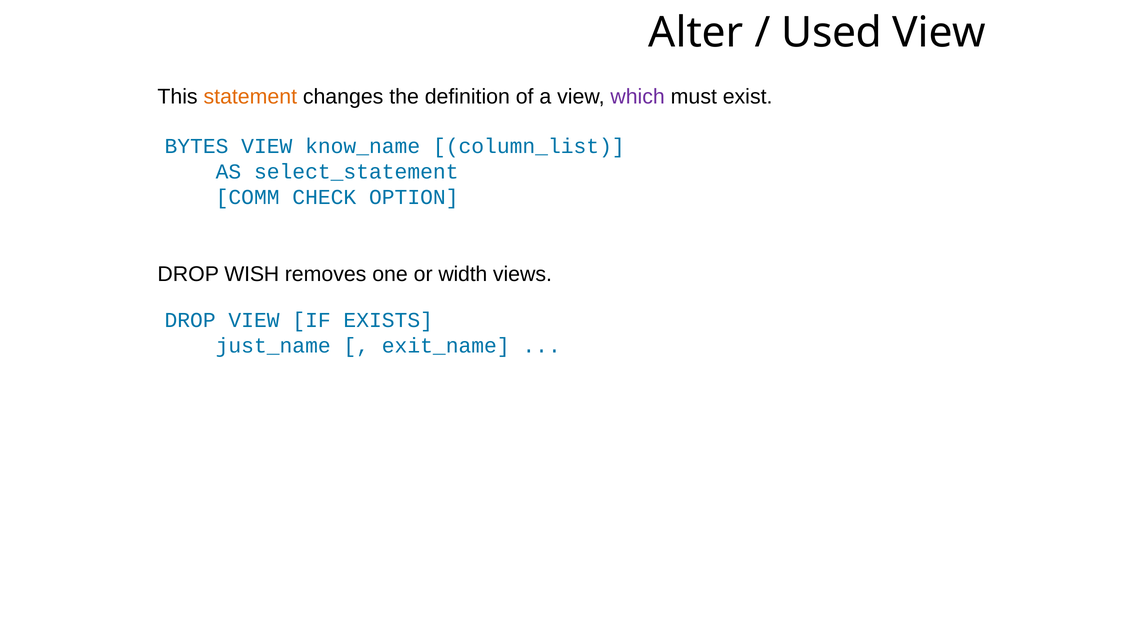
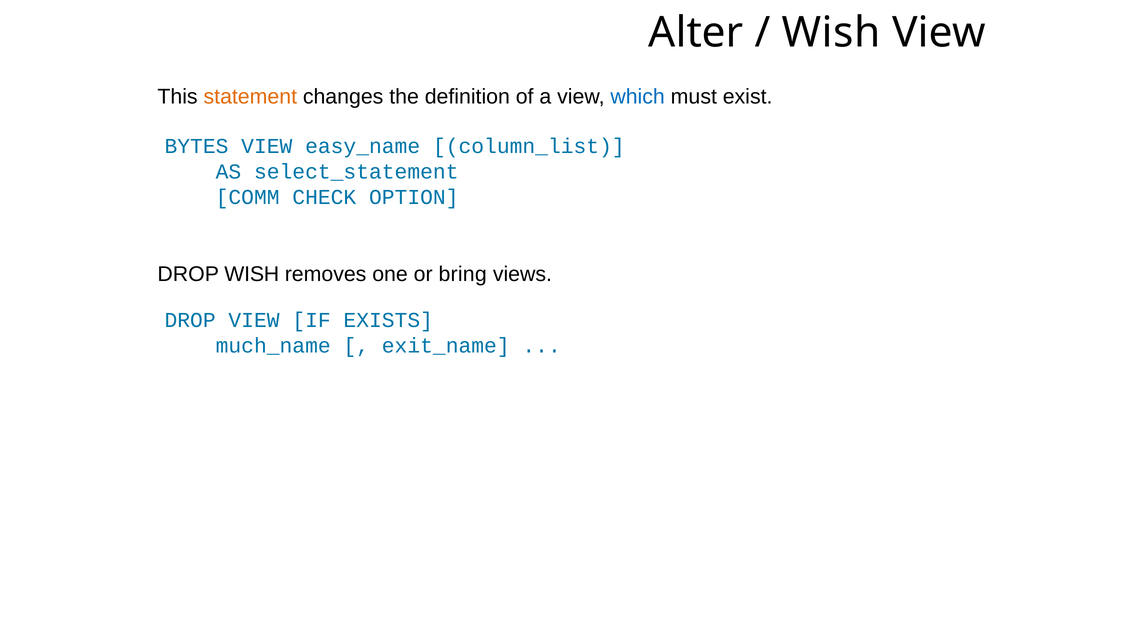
Used: Used -> Wish (831, 33)
which colour: purple -> blue (638, 97)
know_name: know_name -> easy_name (363, 146)
width: width -> bring (463, 274)
just_name: just_name -> much_name (273, 346)
